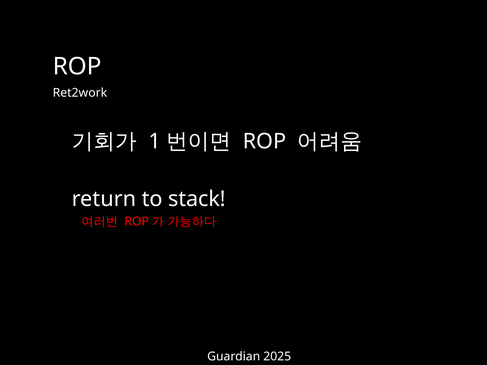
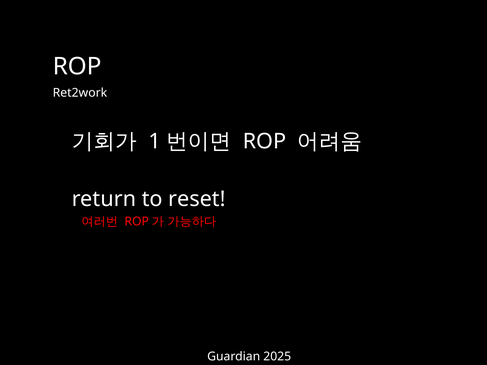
stack: stack -> reset (197, 199)
